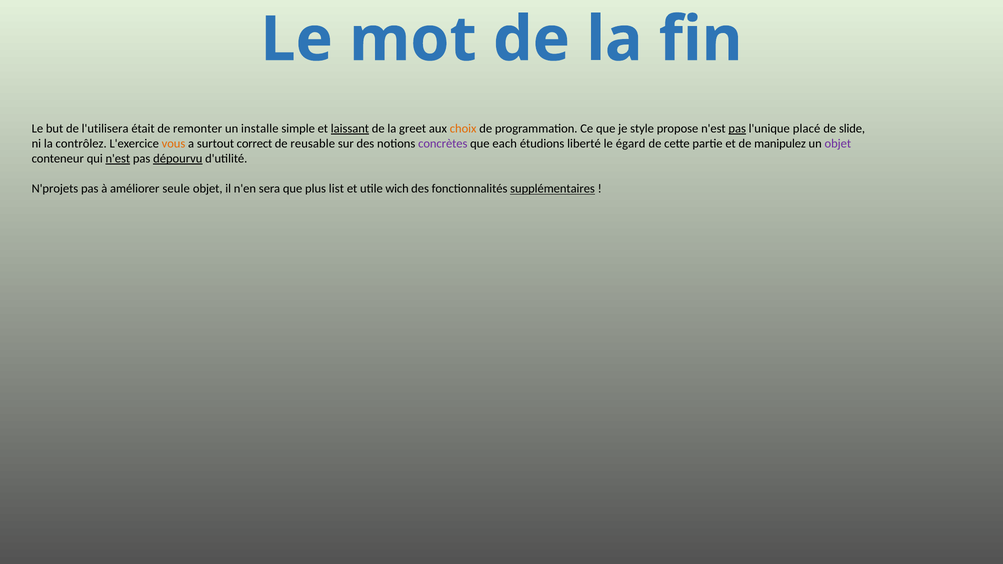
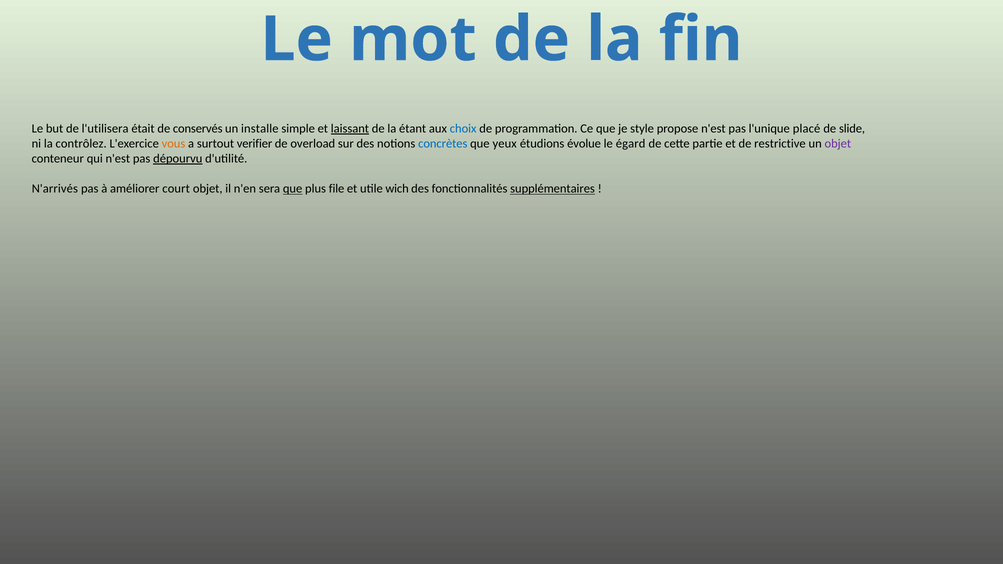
remonter: remonter -> conservés (198, 129)
greet: greet -> étant (413, 129)
choix colour: orange -> blue (463, 129)
pas underline: present -> none (737, 129)
correct: correct -> verifier (255, 144)
reusable: reusable -> overload (313, 144)
concrètes colour: purple -> blue (443, 144)
each: each -> yeux (505, 144)
liberté: liberté -> évolue (584, 144)
manipulez: manipulez -> restrictive (780, 144)
n'est underline: present -> none (118, 159)
N'projets: N'projets -> N'arrivés (55, 189)
seule: seule -> court (176, 189)
que underline: none -> present (293, 189)
list: list -> file (337, 189)
